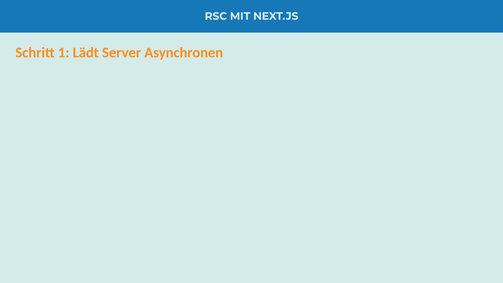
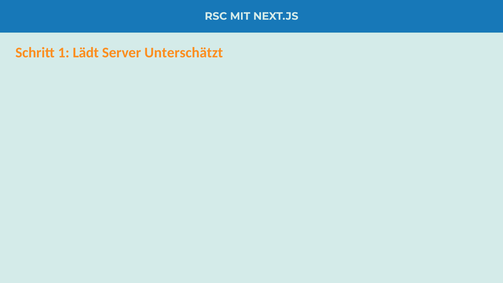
Asynchronen: Asynchronen -> Unterschätzt (184, 53)
